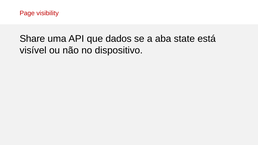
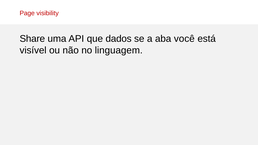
state: state -> você (184, 39)
dispositivo: dispositivo -> linguagem (119, 50)
